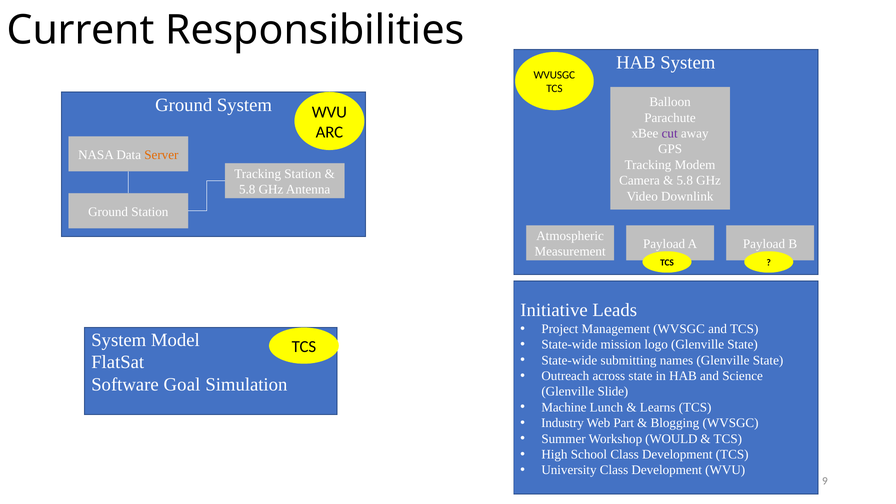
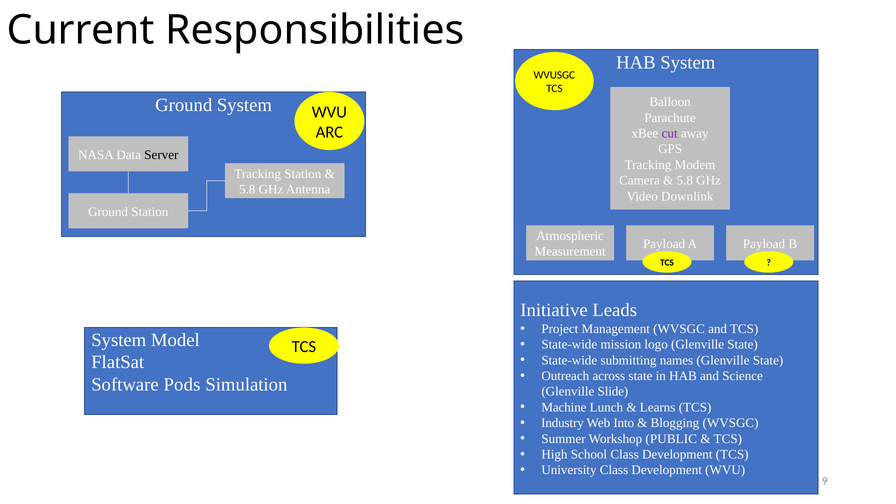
Server colour: orange -> black (161, 155)
Goal: Goal -> Pods (182, 385)
Part: Part -> Into (624, 423)
WOULD: WOULD -> PUBLIC (671, 439)
